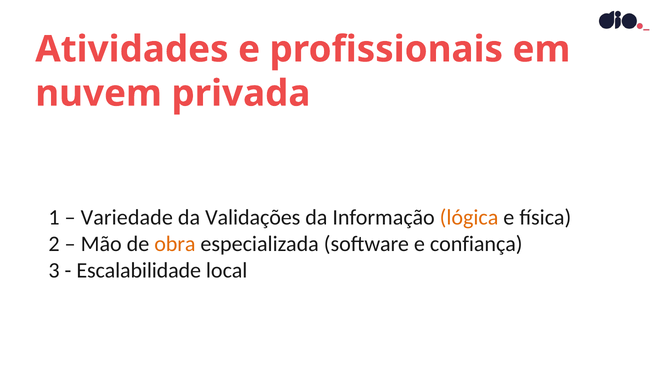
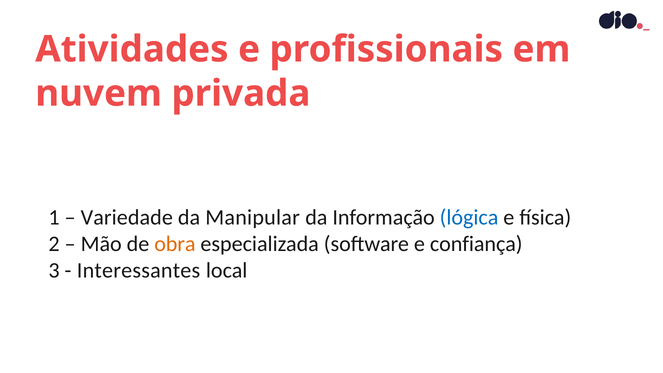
Validações: Validações -> Manipular (253, 217)
lógica colour: orange -> blue (469, 217)
Escalabilidade: Escalabilidade -> Interessantes (139, 270)
